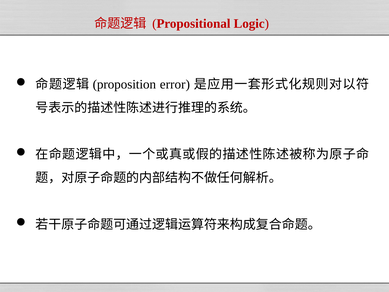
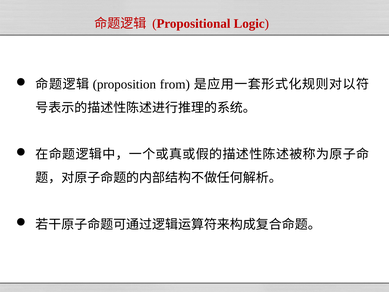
error: error -> from (175, 84)
